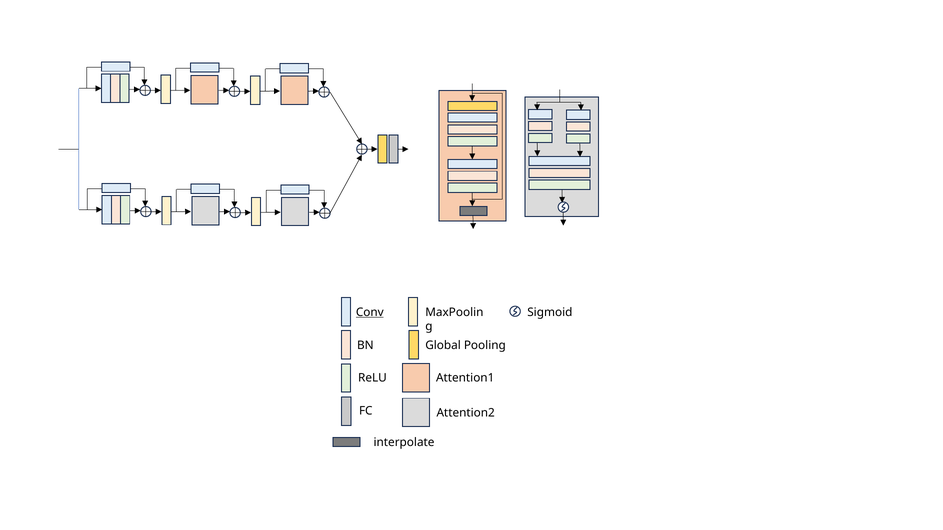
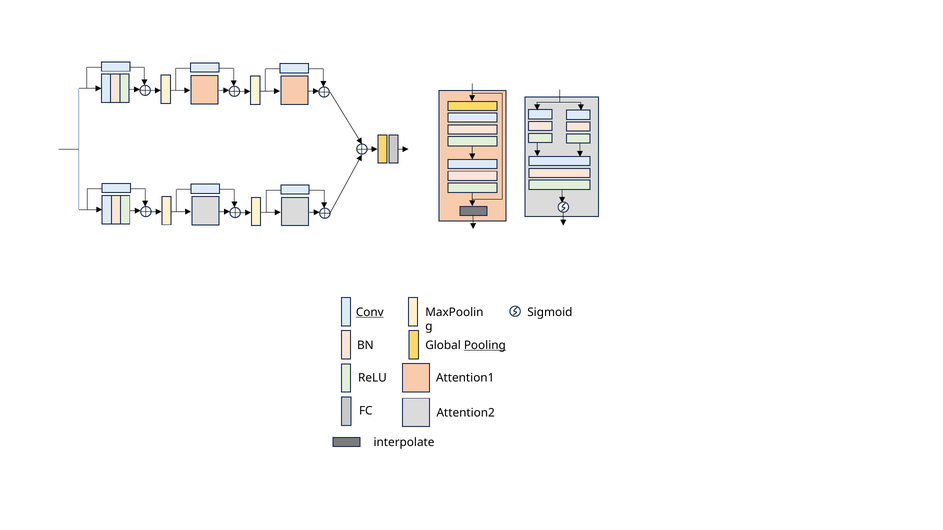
Pooling underline: none -> present (485, 346)
